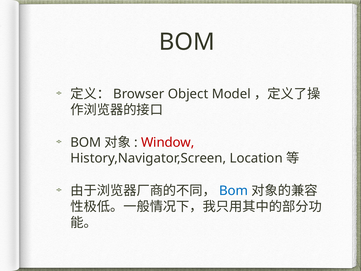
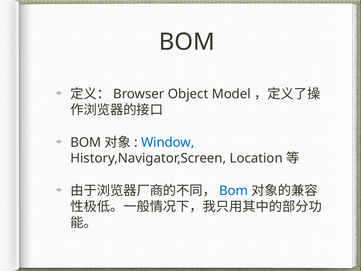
Window colour: red -> blue (168, 142)
